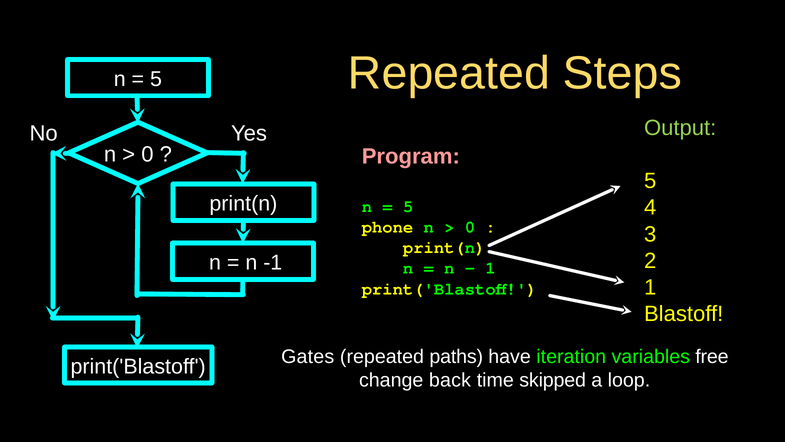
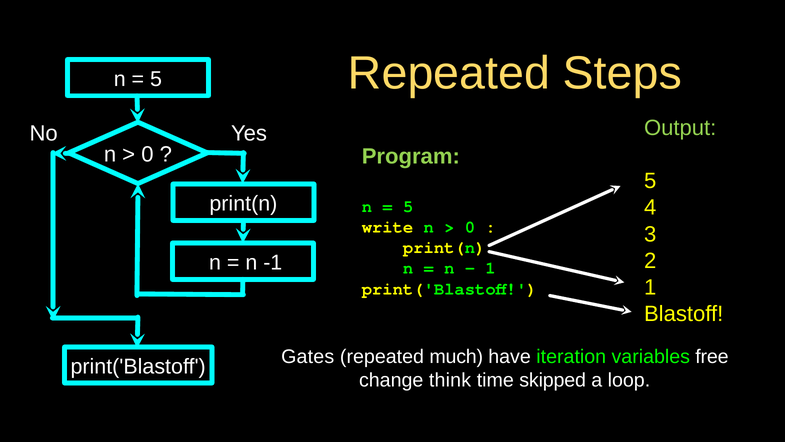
Program colour: pink -> light green (411, 156)
phone: phone -> write (388, 227)
paths: paths -> much (456, 356)
back: back -> think (450, 380)
